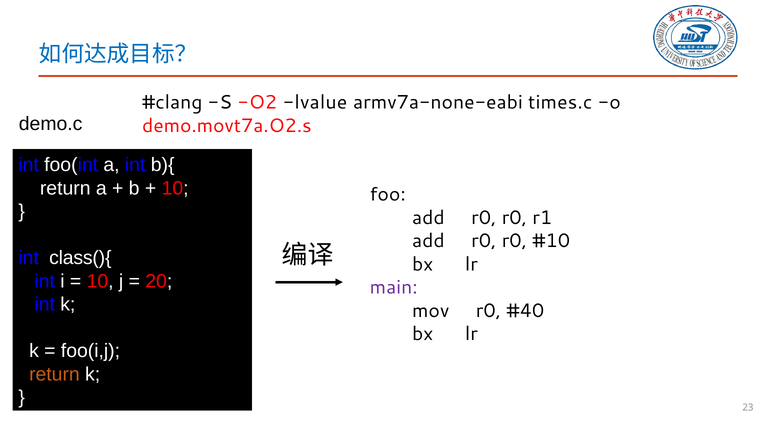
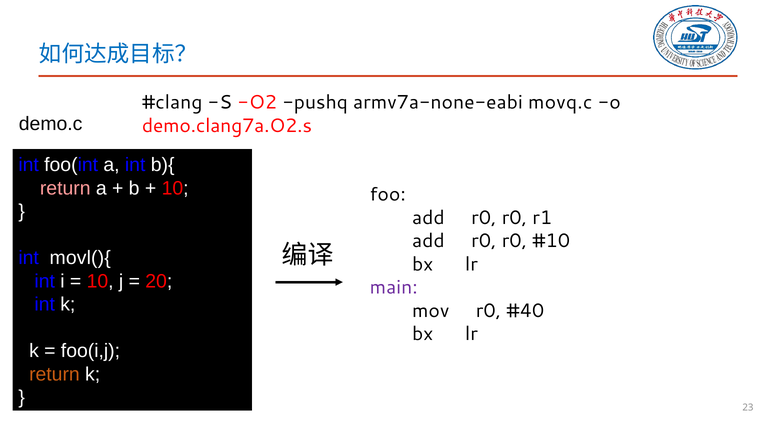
lvalue: lvalue -> pushq (315, 103)
times.c: times.c -> movq.c (560, 103)
demo.movt7a.O2.s: demo.movt7a.O2.s -> demo.clang7a.O2.s (227, 126)
return colour: white -> pink (65, 188)
class(){: class(){ -> movl(){ (80, 258)
